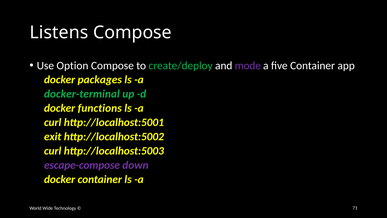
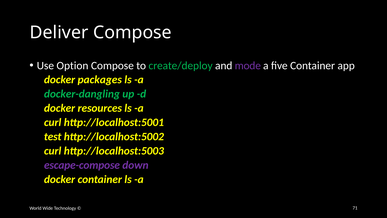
Listens: Listens -> Deliver (59, 33)
docker-terminal: docker-terminal -> docker-dangling (82, 94)
functions: functions -> resources (100, 108)
exit: exit -> test (53, 136)
